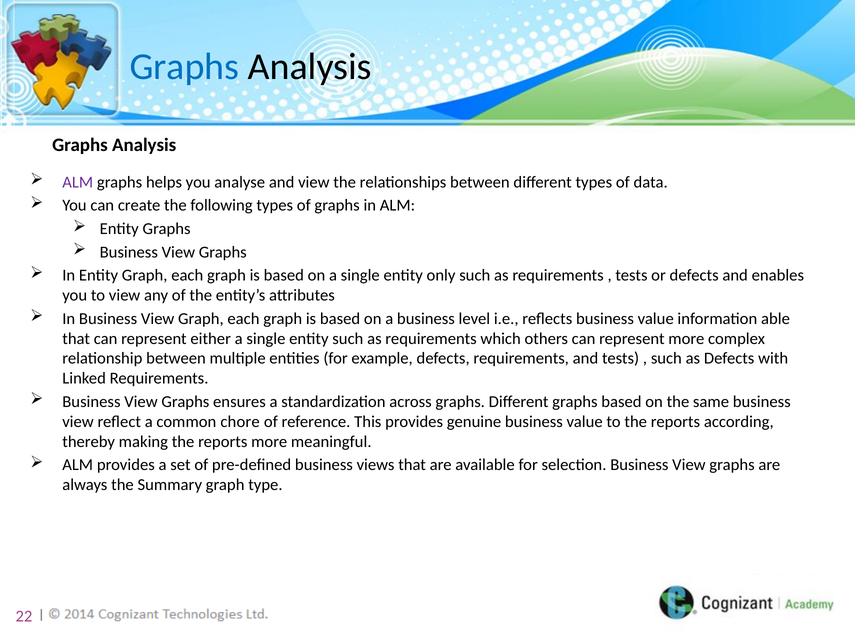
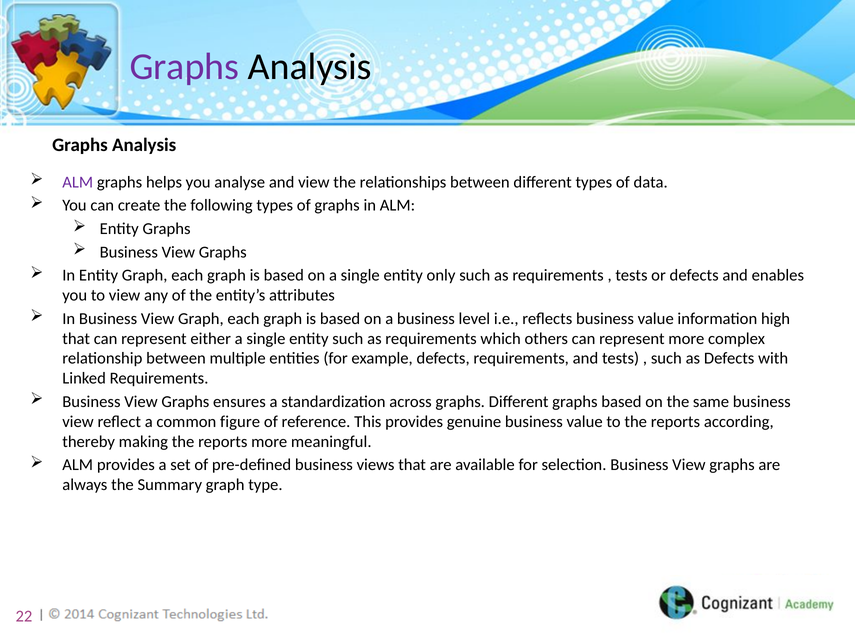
Graphs colour: blue -> purple (184, 67)
able: able -> high (776, 319)
chore: chore -> figure (240, 422)
